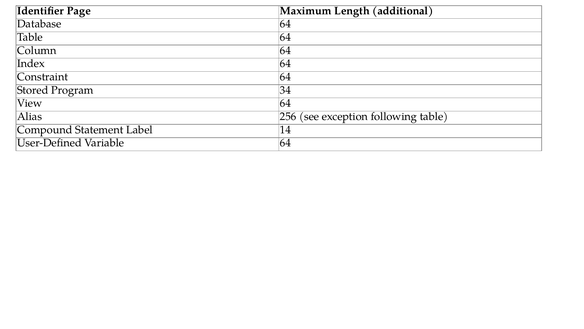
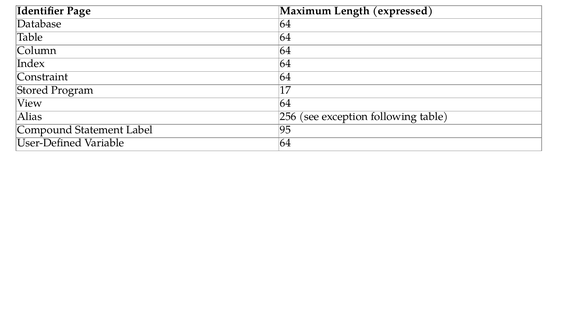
additional: additional -> expressed (403, 11)
34: 34 -> 17 (285, 90)
14: 14 -> 95 (285, 130)
